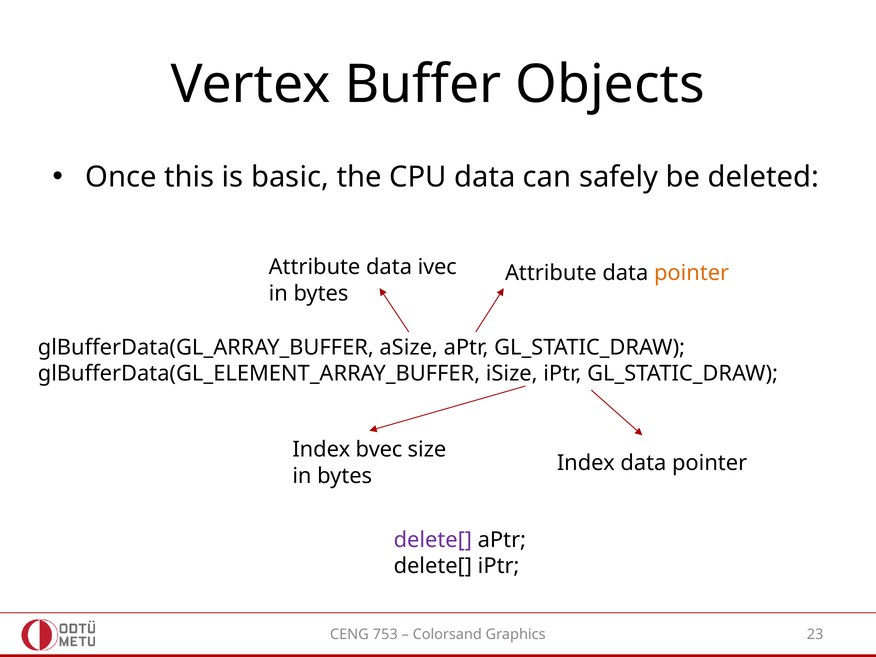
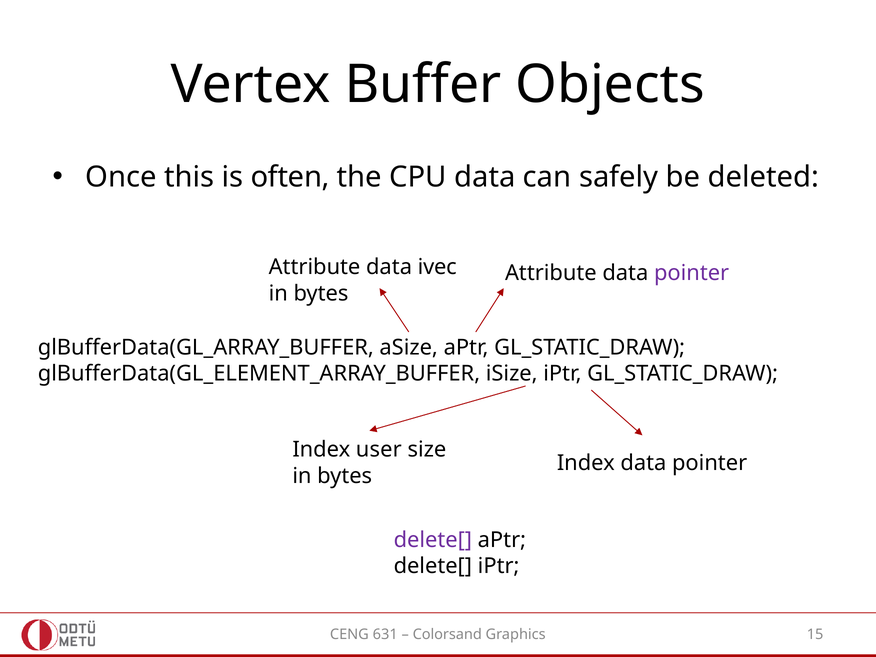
basic: basic -> often (290, 177)
pointer colour: orange -> purple (692, 273)
bvec: bvec -> user (379, 450)
753: 753 -> 631 (385, 634)
23: 23 -> 15 (815, 634)
